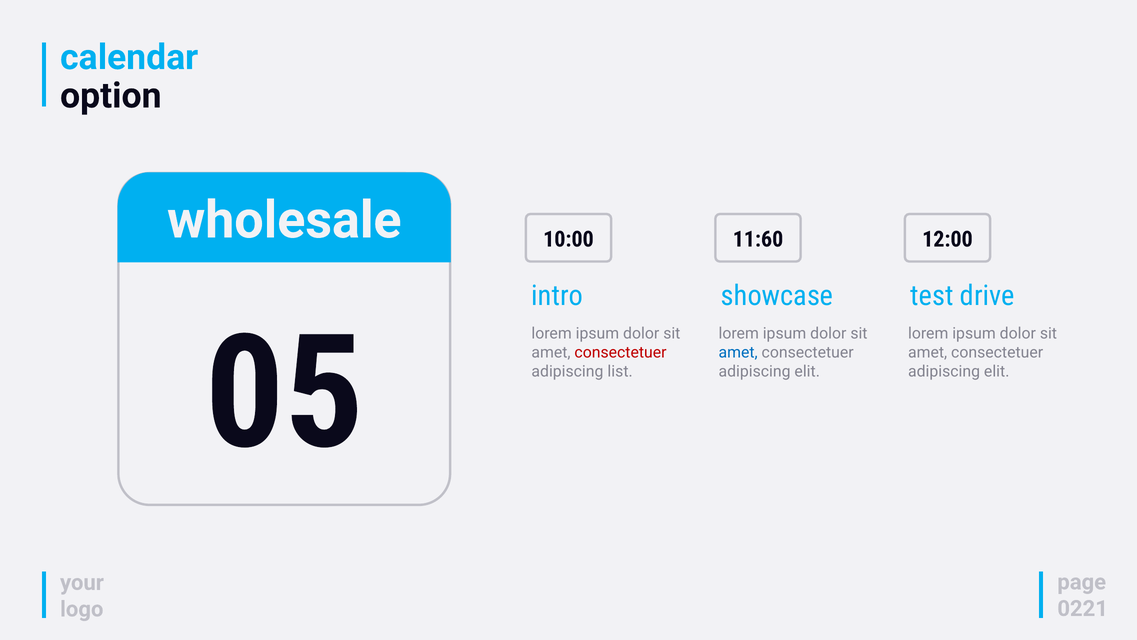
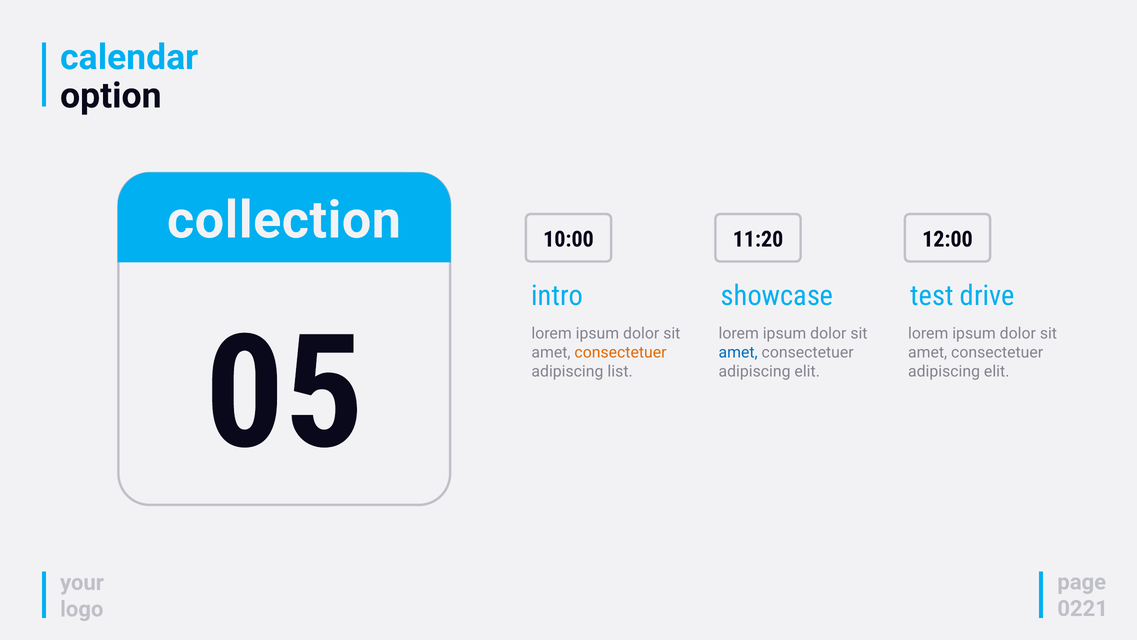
wholesale: wholesale -> collection (284, 220)
11:60: 11:60 -> 11:20 (758, 239)
consectetuer colour: red -> orange (621, 352)
